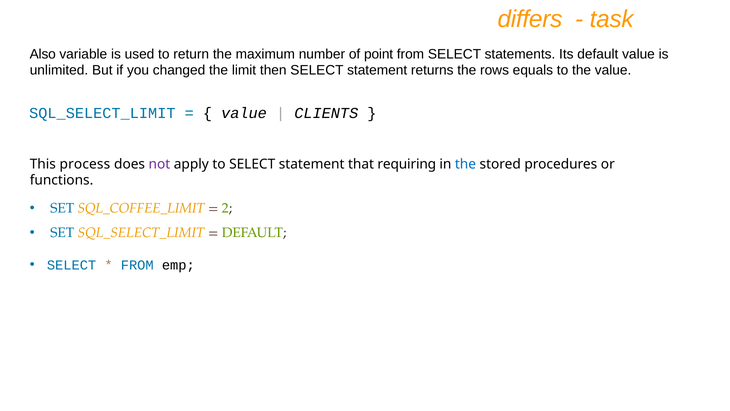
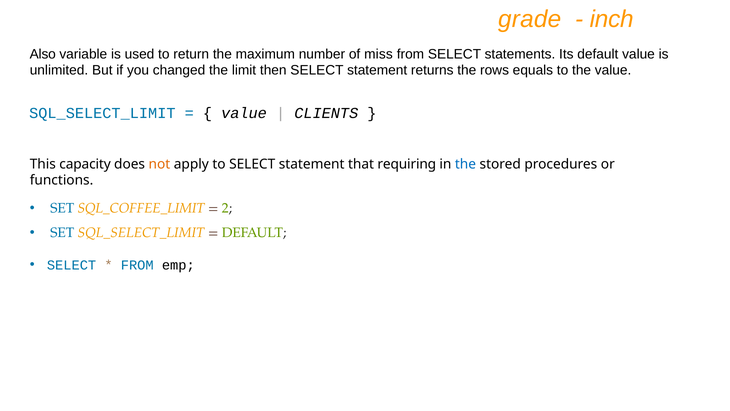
differs: differs -> grade (530, 19)
task: task -> inch (612, 19)
point: point -> miss (378, 54)
process: process -> capacity (85, 164)
not colour: purple -> orange (159, 164)
